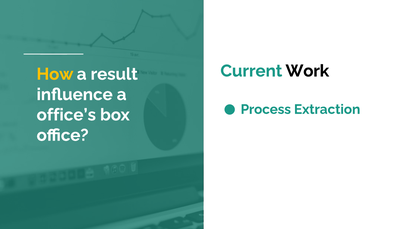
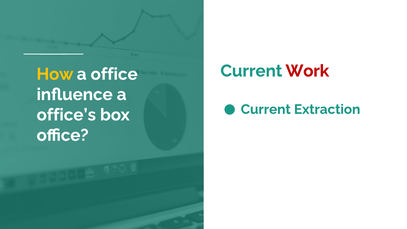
Work colour: black -> red (307, 71)
a result: result -> office (114, 74)
Process: Process -> Current (266, 109)
